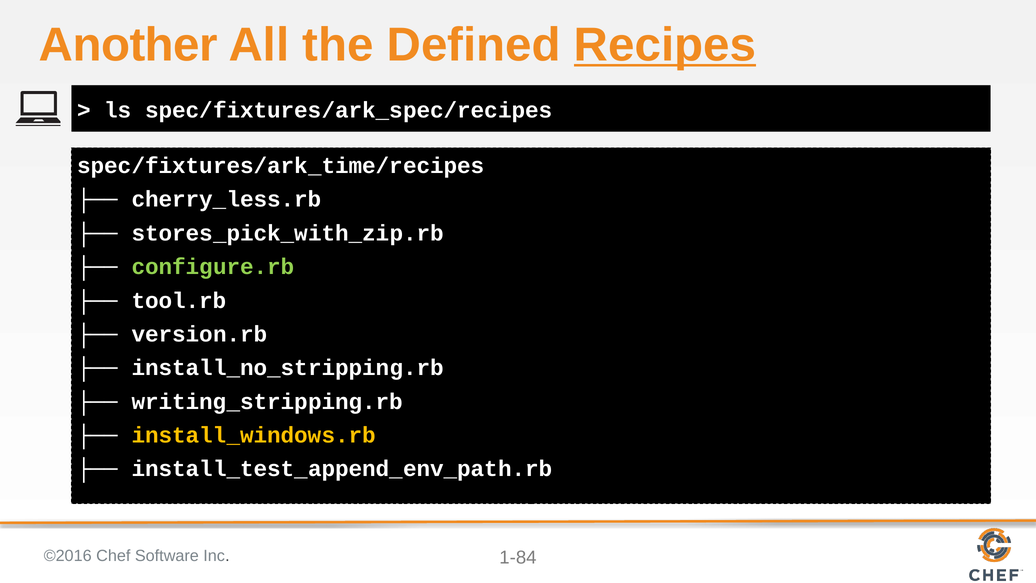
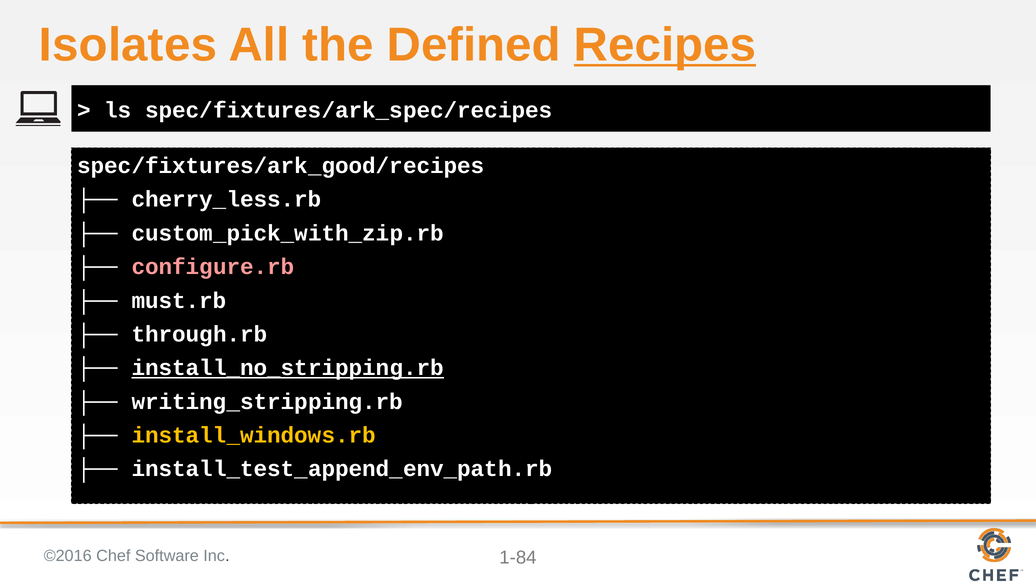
Another: Another -> Isolates (128, 45)
spec/fixtures/ark_time/recipes: spec/fixtures/ark_time/recipes -> spec/fixtures/ark_good/recipes (281, 166)
stores_pick_with_zip.rb: stores_pick_with_zip.rb -> custom_pick_with_zip.rb (288, 233)
configure.rb colour: light green -> pink (213, 267)
tool.rb: tool.rb -> must.rb (179, 300)
version.rb: version.rb -> through.rb (199, 334)
install_no_stripping.rb underline: none -> present (288, 368)
